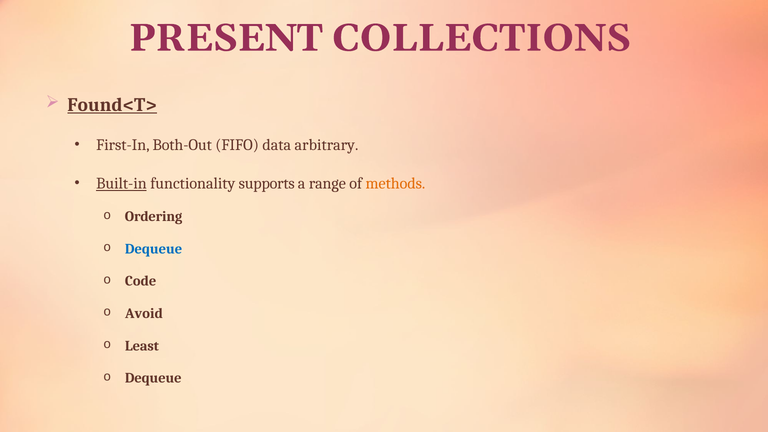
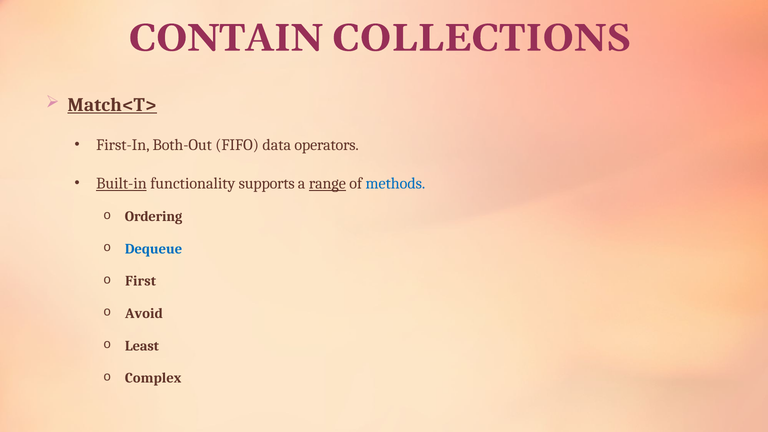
PRESENT: PRESENT -> CONTAIN (226, 38)
Found<T>: Found<T> -> Match<T> (112, 105)
arbitrary: arbitrary -> operators (327, 145)
range underline: none -> present (327, 183)
methods colour: orange -> blue (395, 183)
Code: Code -> First (141, 281)
Dequeue: Dequeue -> Complex (153, 378)
